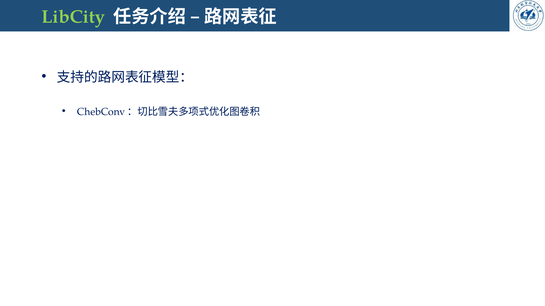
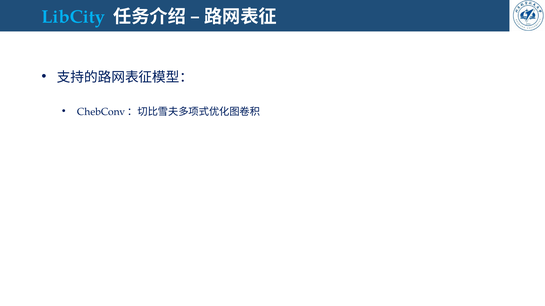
LibCity colour: light green -> light blue (73, 17)
